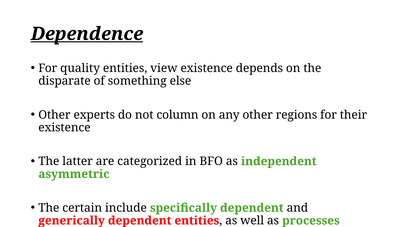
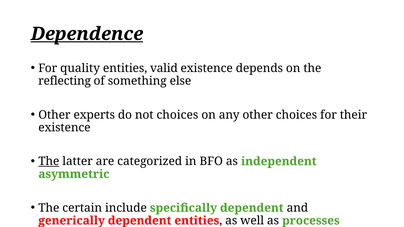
view: view -> valid (164, 68)
disparate: disparate -> reflecting (65, 81)
not column: column -> choices (177, 115)
other regions: regions -> choices (296, 115)
The underline: none -> present (49, 162)
